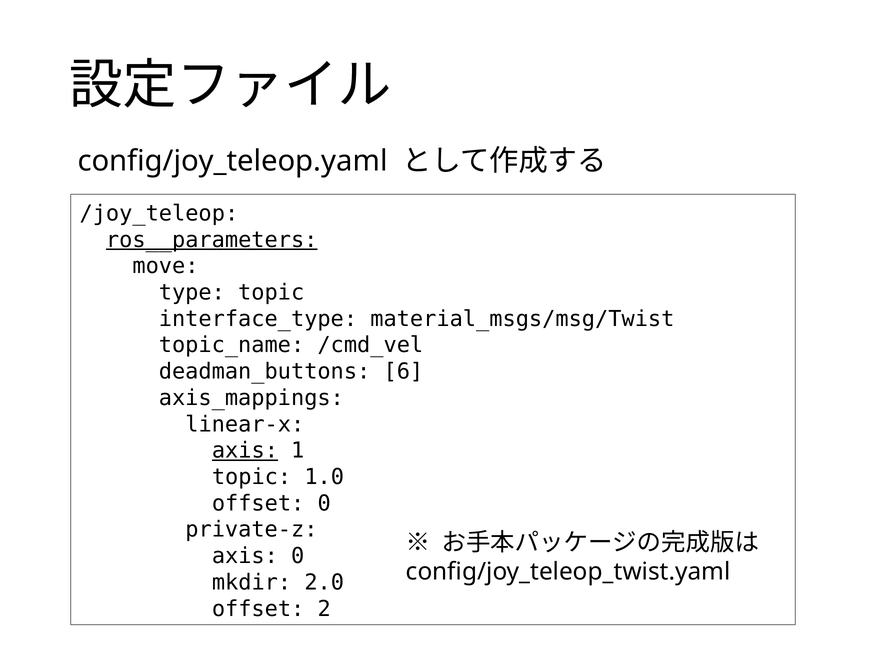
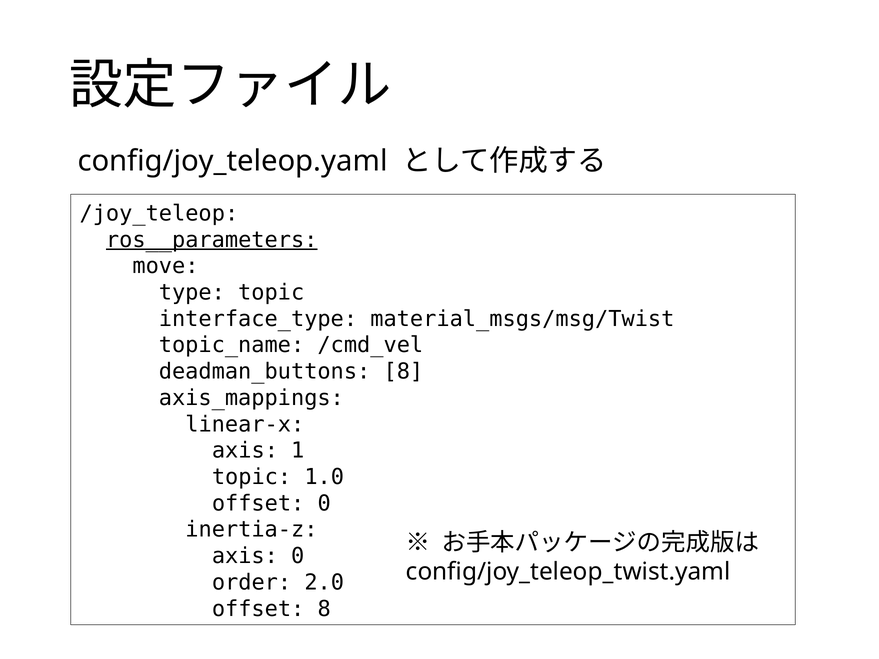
deadman_buttons 6: 6 -> 8 (403, 372)
axis underline: present -> none (245, 451)
private-z: private-z -> inertia-z (251, 530)
mkdir: mkdir -> order (252, 583)
offset 2: 2 -> 8 (324, 609)
